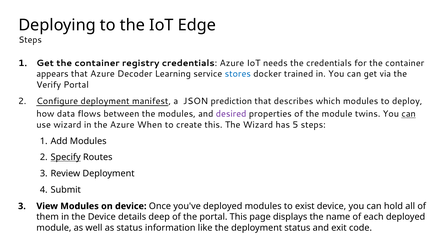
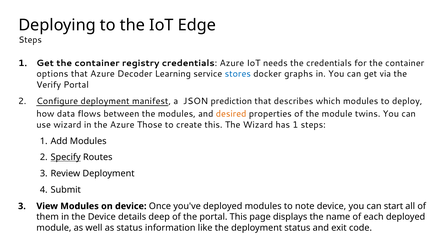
appears: appears -> options (52, 74)
trained: trained -> graphs (299, 74)
desired colour: purple -> orange (231, 114)
can underline: present -> none (409, 114)
When: When -> Those (150, 125)
has 5: 5 -> 1 (295, 125)
exist: exist -> note (305, 206)
hold: hold -> start (393, 206)
